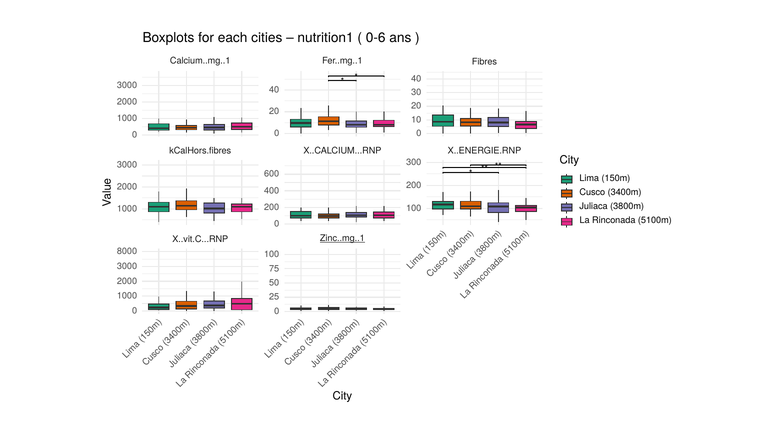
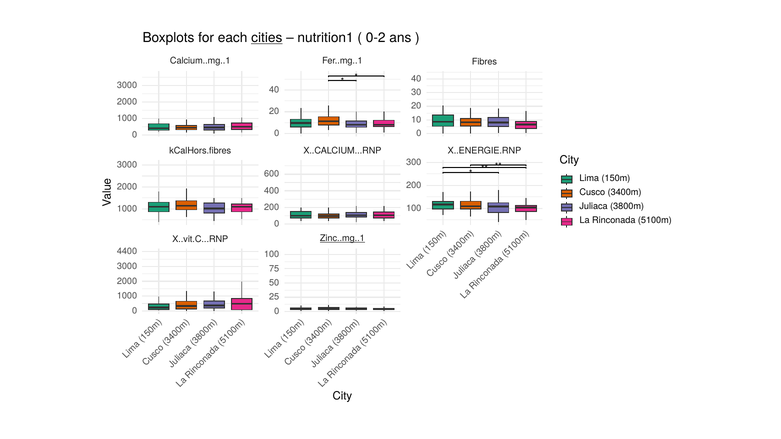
cities underline: none -> present (267, 38)
0-6: 0-6 -> 0-2 (376, 38)
8000: 8000 -> 4400 (127, 252)
